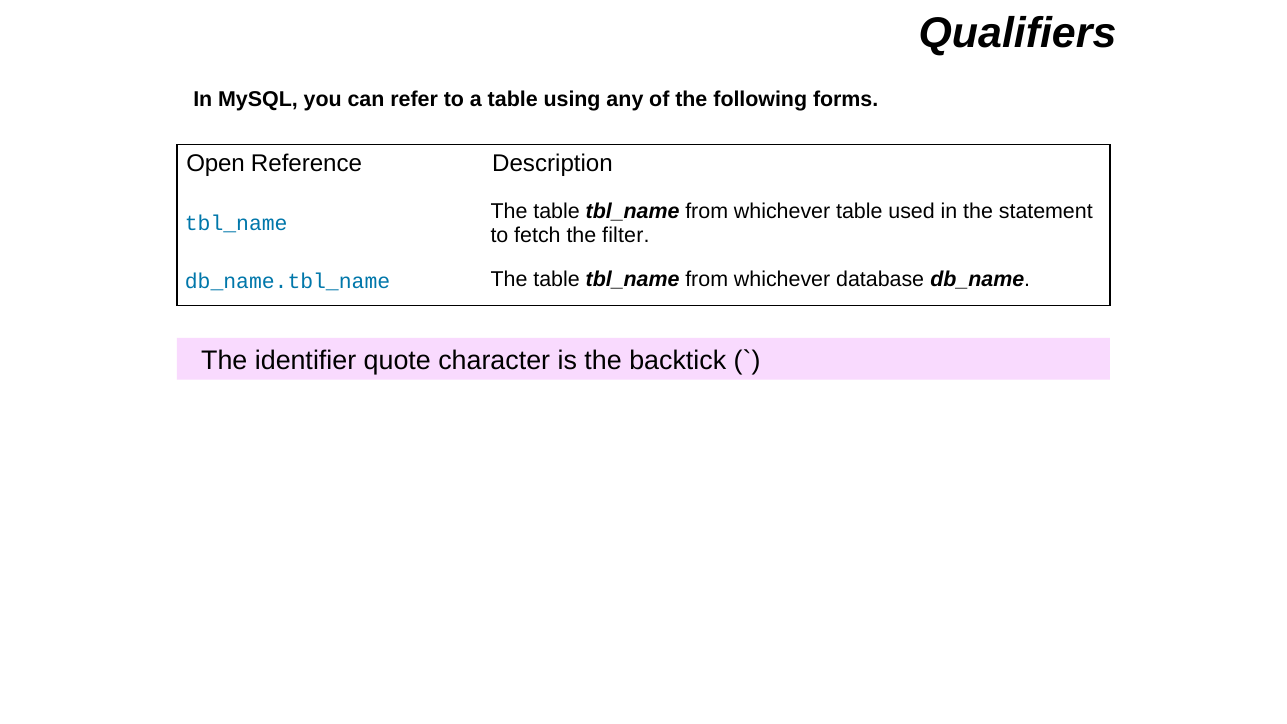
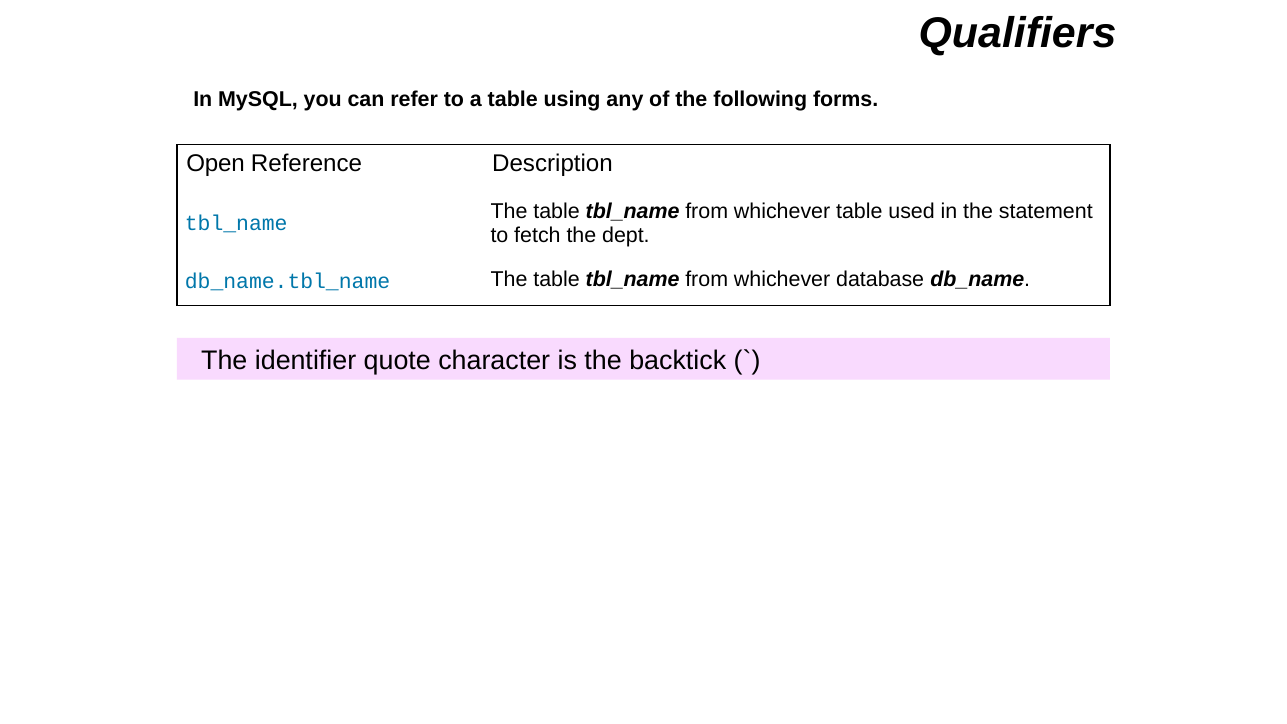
filter: filter -> dept (626, 236)
